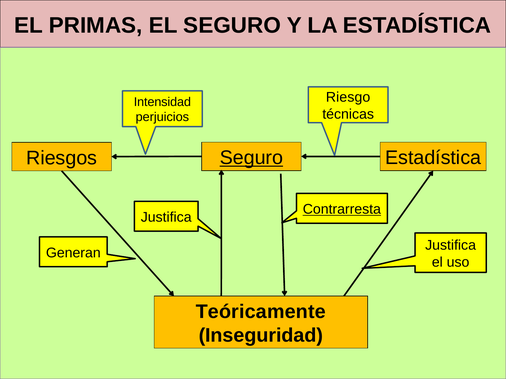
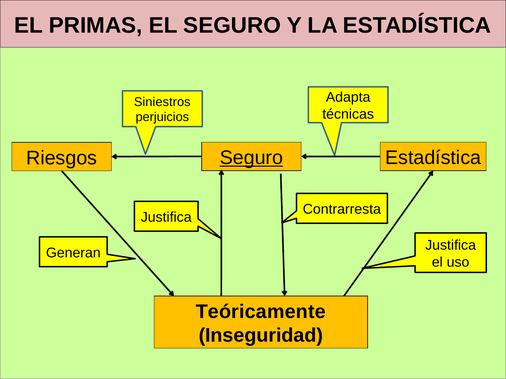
Riesgo: Riesgo -> Adapta (348, 97)
Intensidad: Intensidad -> Siniestros (162, 102)
Contrarresta underline: present -> none (342, 210)
